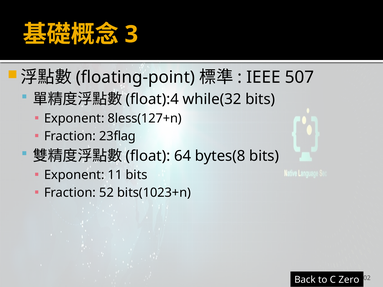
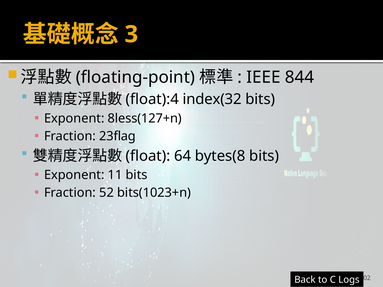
507: 507 -> 844 (300, 77)
while(32: while(32 -> index(32 (212, 99)
Zero: Zero -> Logs (349, 280)
